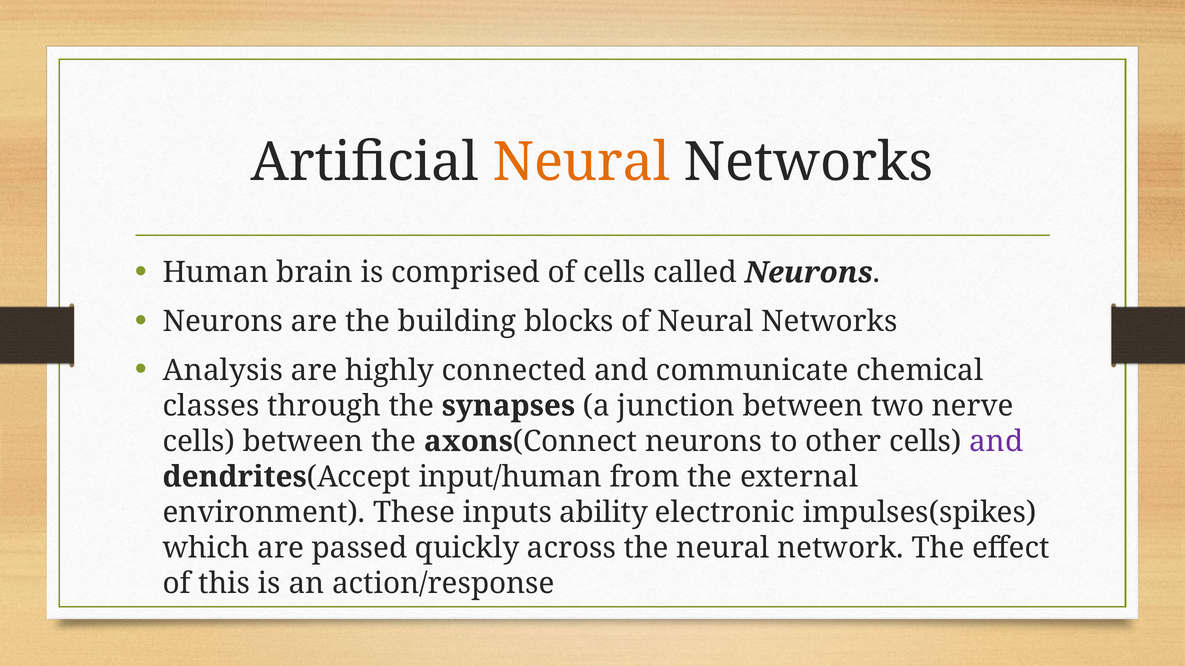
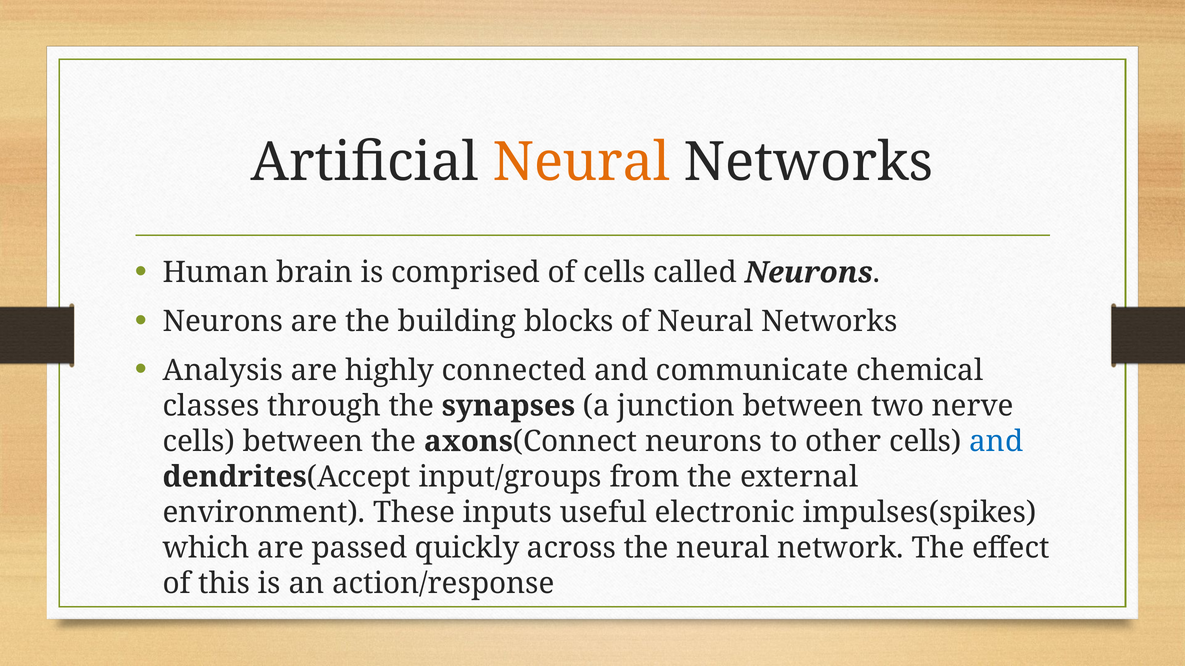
and colour: purple -> blue (996, 442)
input/human: input/human -> input/groups (510, 477)
ability: ability -> useful (603, 513)
